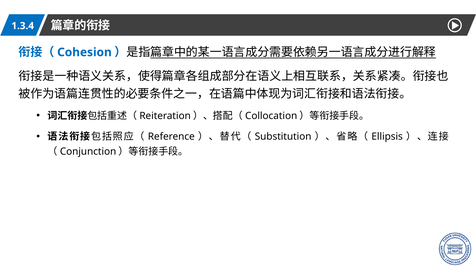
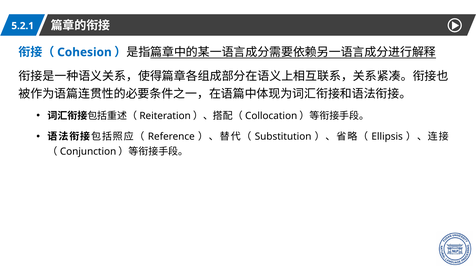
1.3.4: 1.3.4 -> 5.2.1 (23, 26)
